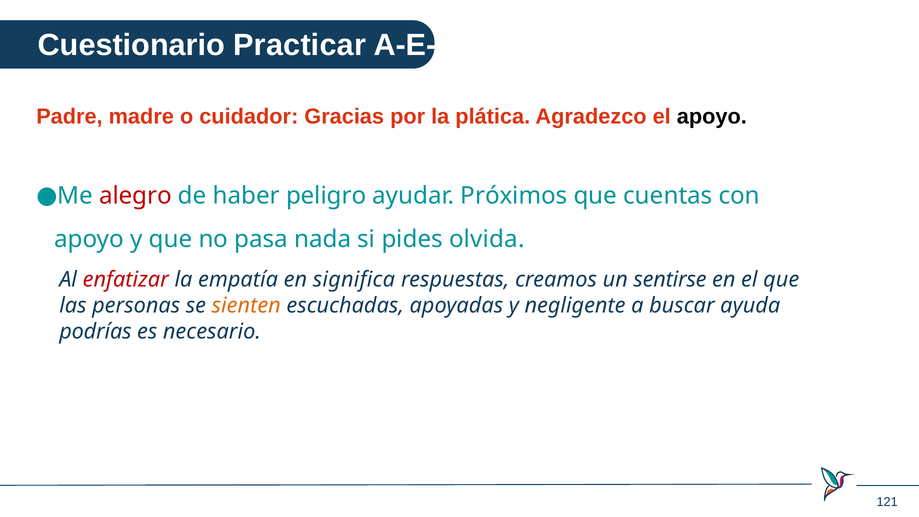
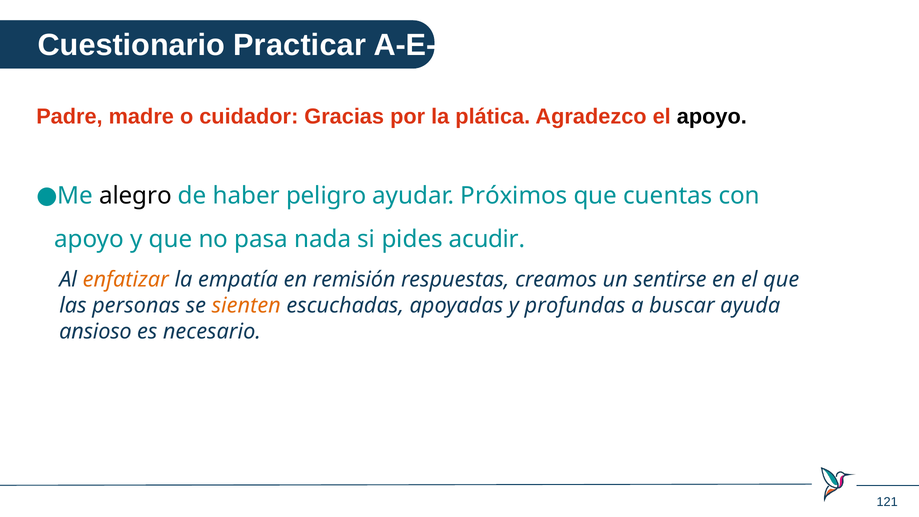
alegro colour: red -> black (136, 196)
olvida: olvida -> acudir (487, 239)
enfatizar colour: red -> orange (126, 280)
significa: significa -> remisión (354, 280)
negligente: negligente -> profundas (575, 306)
podrías: podrías -> ansioso (95, 332)
